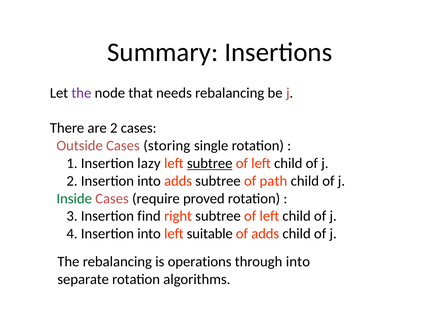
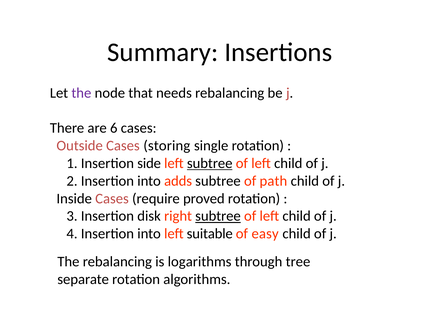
are 2: 2 -> 6 (114, 128)
lazy: lazy -> side (149, 163)
Inside colour: green -> black (74, 199)
find: find -> disk (149, 216)
subtree underline: none -> present (218, 216)
of adds: adds -> easy (265, 234)
operations: operations -> logarithms (200, 262)
through into: into -> tree (298, 262)
